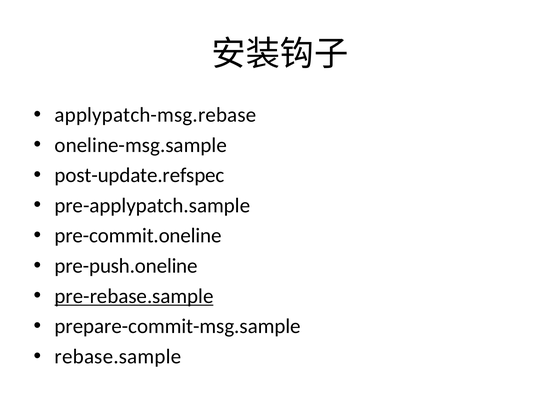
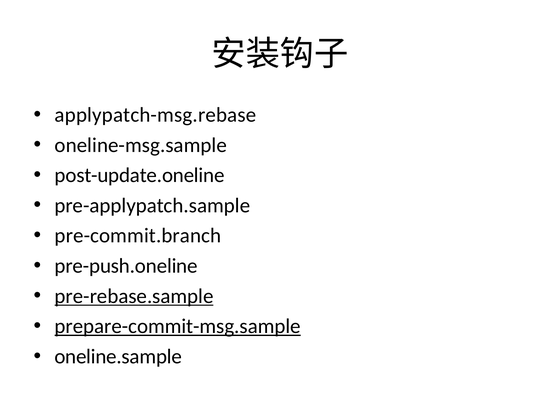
post-update.refspec: post-update.refspec -> post-update.oneline (140, 175)
pre-commit.oneline: pre-commit.oneline -> pre-commit.branch (138, 236)
prepare-commit-msg.sample underline: none -> present (178, 326)
rebase.sample: rebase.sample -> oneline.sample (118, 357)
